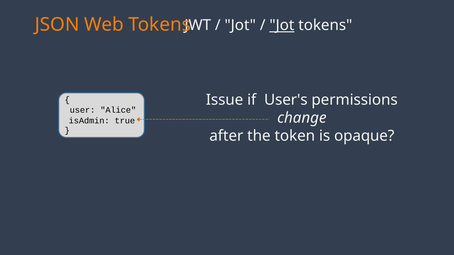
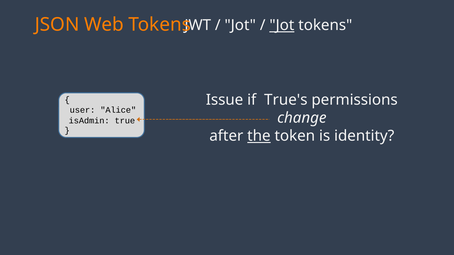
User's: User's -> True's (286, 100)
the underline: none -> present (259, 136)
opaque: opaque -> identity (364, 136)
